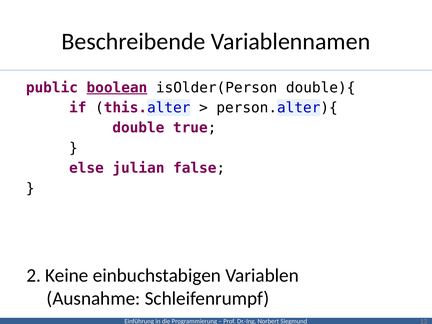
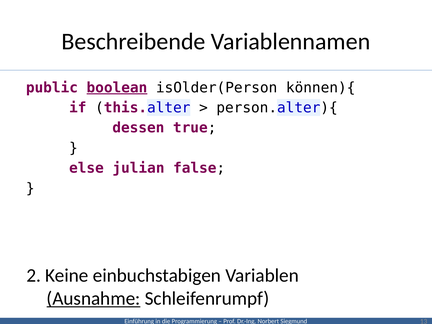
double){: double){ -> können){ (321, 88)
double: double -> dessen (138, 128)
Ausnahme underline: none -> present (93, 299)
